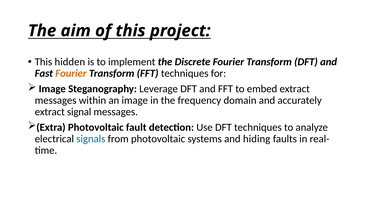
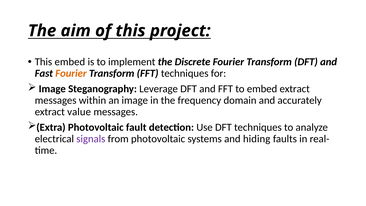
This hidden: hidden -> embed (70, 62)
signal: signal -> value (79, 112)
signals colour: blue -> purple (91, 139)
